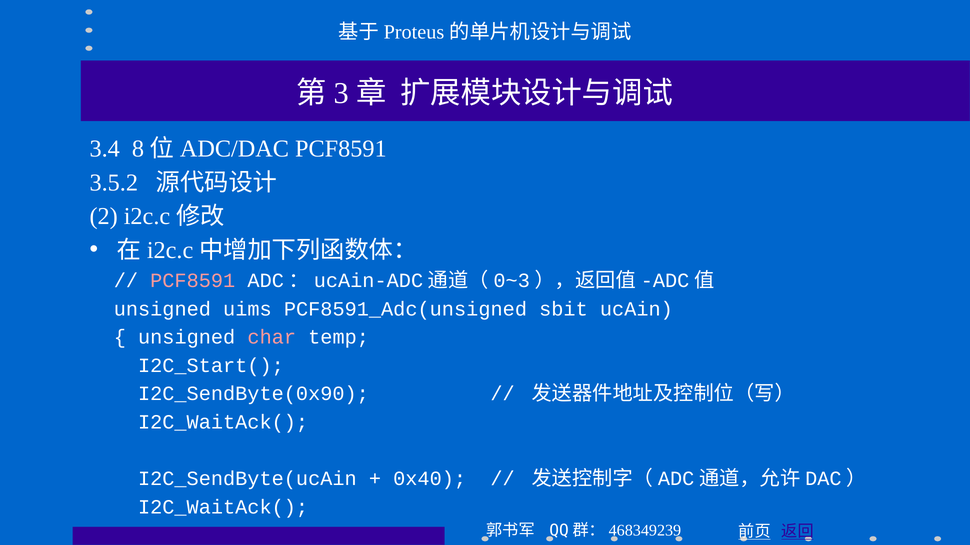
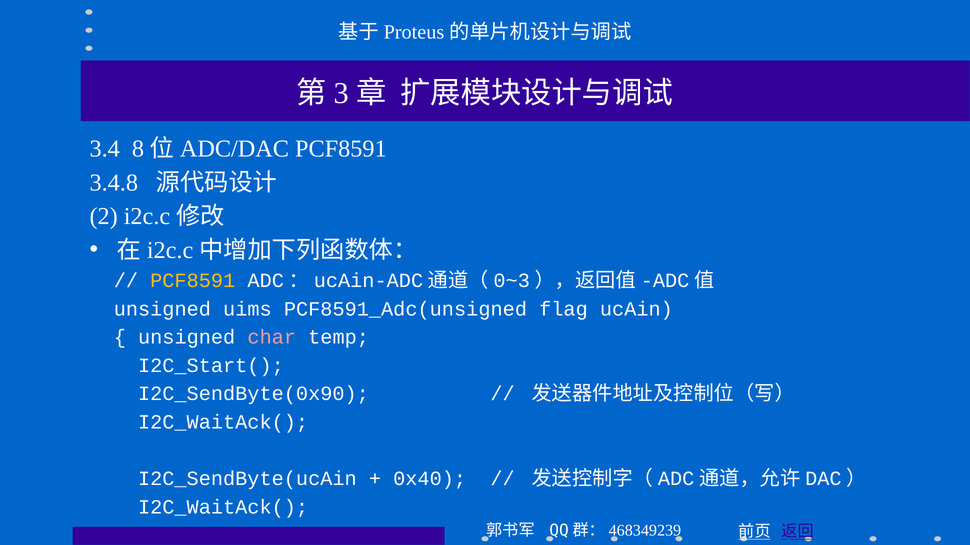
3.5.2: 3.5.2 -> 3.4.8 (114, 183)
PCF8591 colour: pink -> yellow (193, 281)
sbit: sbit -> flag (563, 309)
